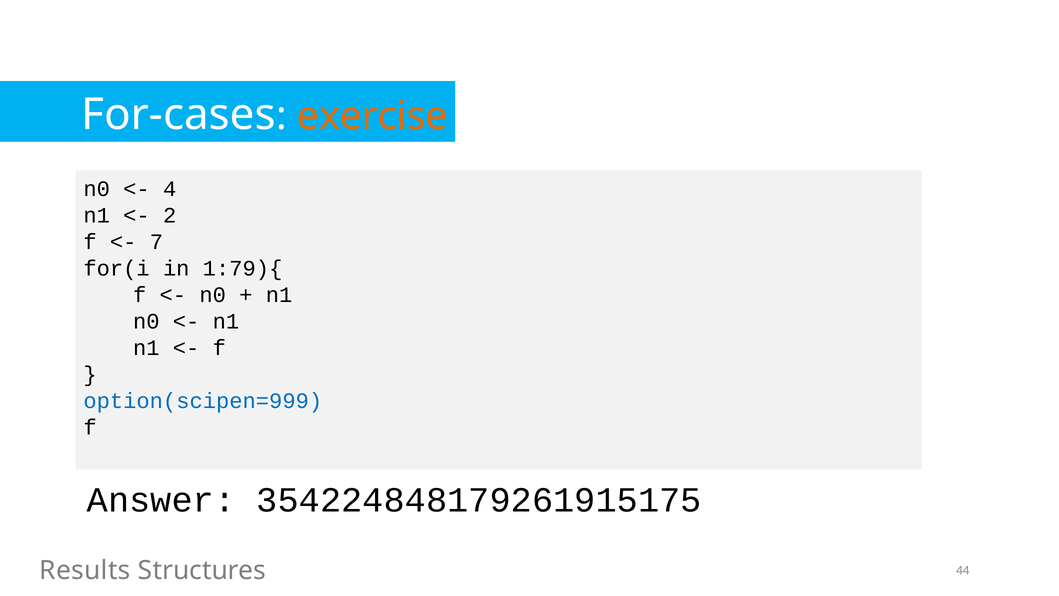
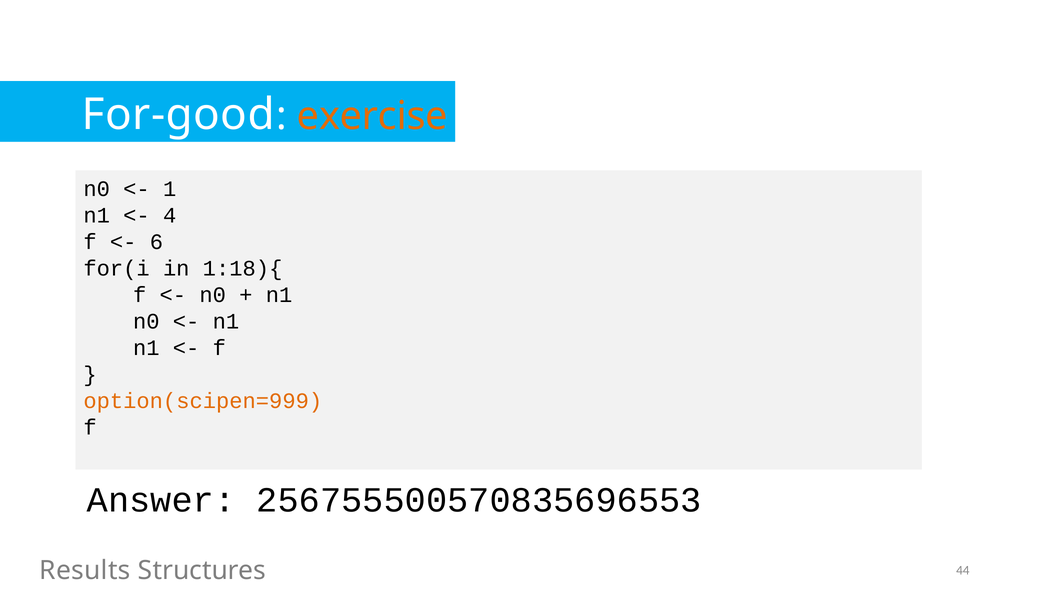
For-cases: For-cases -> For-good (178, 114)
4: 4 -> 1 (170, 189)
2: 2 -> 4 (170, 215)
7: 7 -> 6 (156, 242)
1:79){: 1:79){ -> 1:18){ (243, 268)
option(scipen=999 colour: blue -> orange (203, 401)
354224848179261915175: 354224848179261915175 -> 256755500570835696553 (479, 500)
